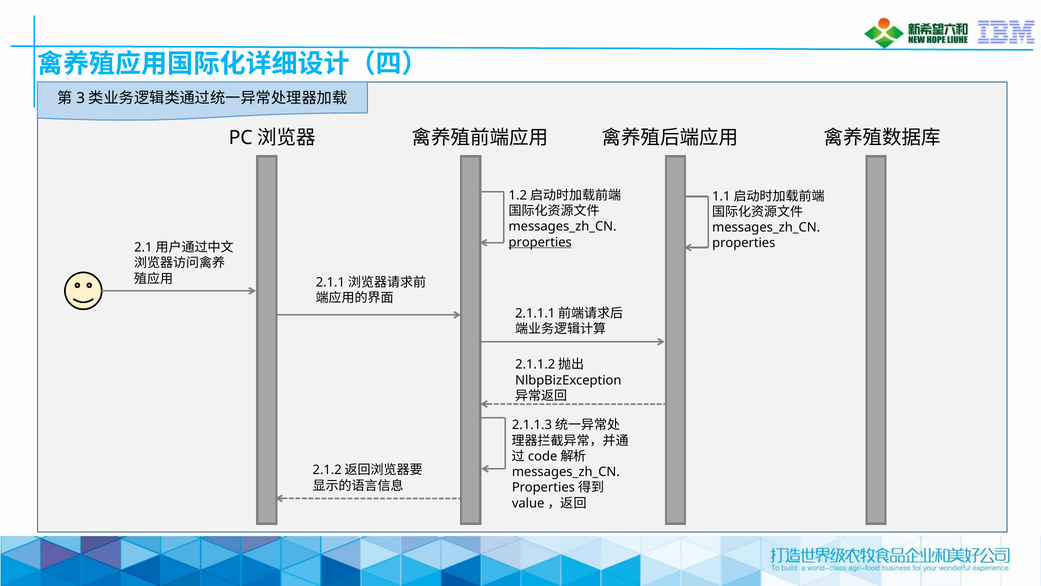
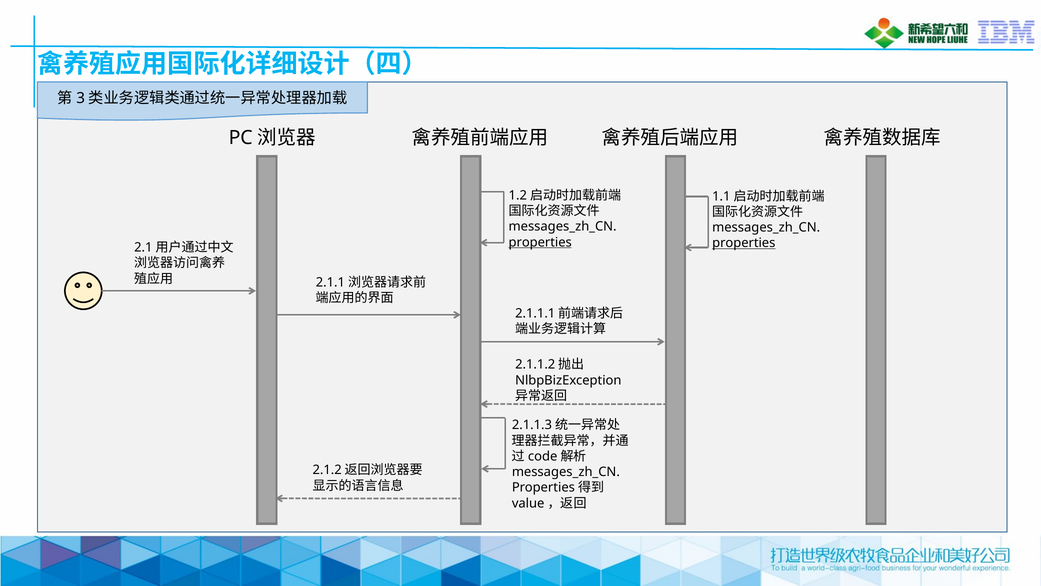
properties underline: none -> present (744, 243)
